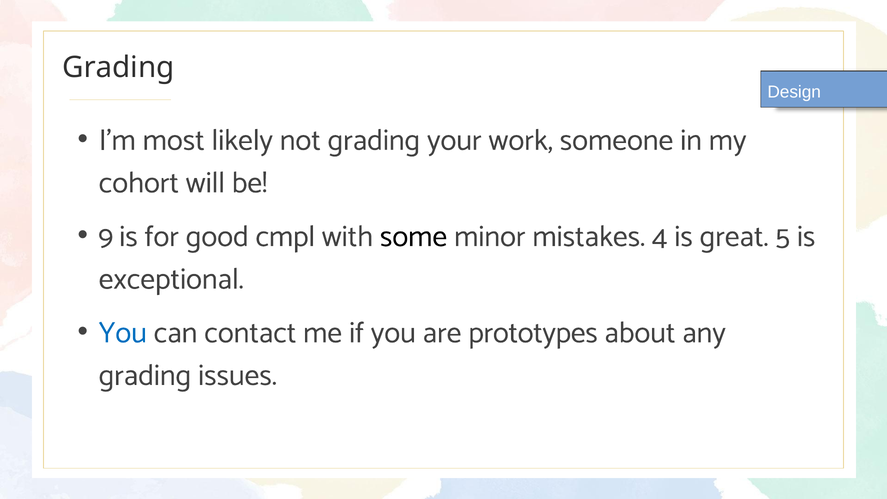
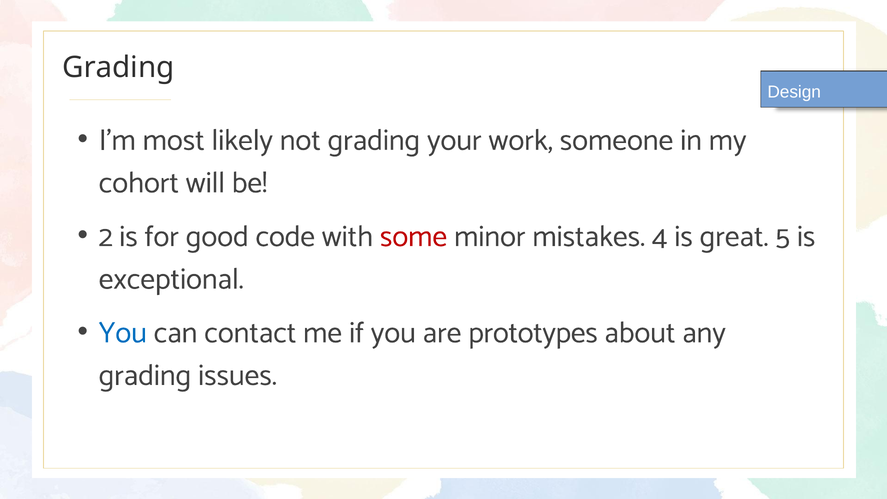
9: 9 -> 2 (106, 236)
cmpl: cmpl -> code (285, 236)
some colour: black -> red (414, 236)
